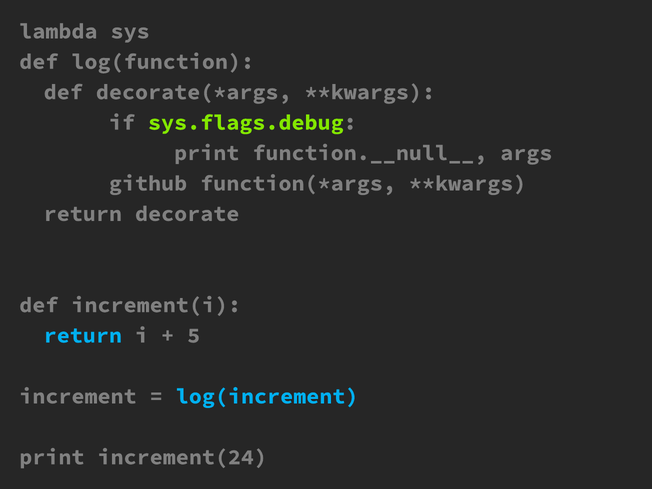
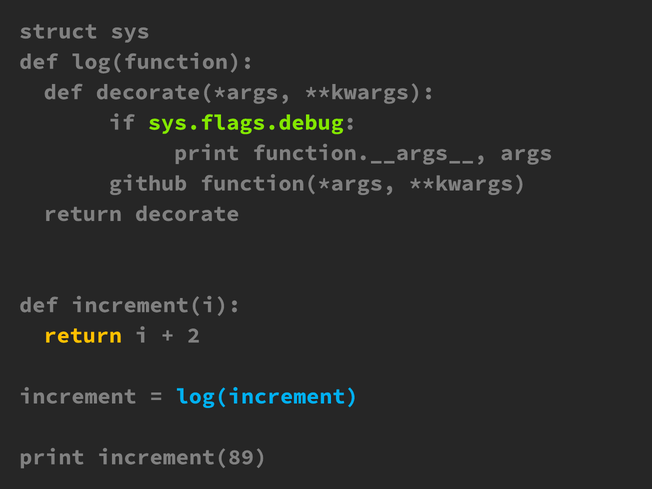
lambda: lambda -> struct (58, 31)
function.__null__: function.__null__ -> function.__args__ (370, 153)
return colour: light blue -> yellow (83, 335)
5: 5 -> 2 (194, 335)
increment(24: increment(24 -> increment(89 (182, 457)
